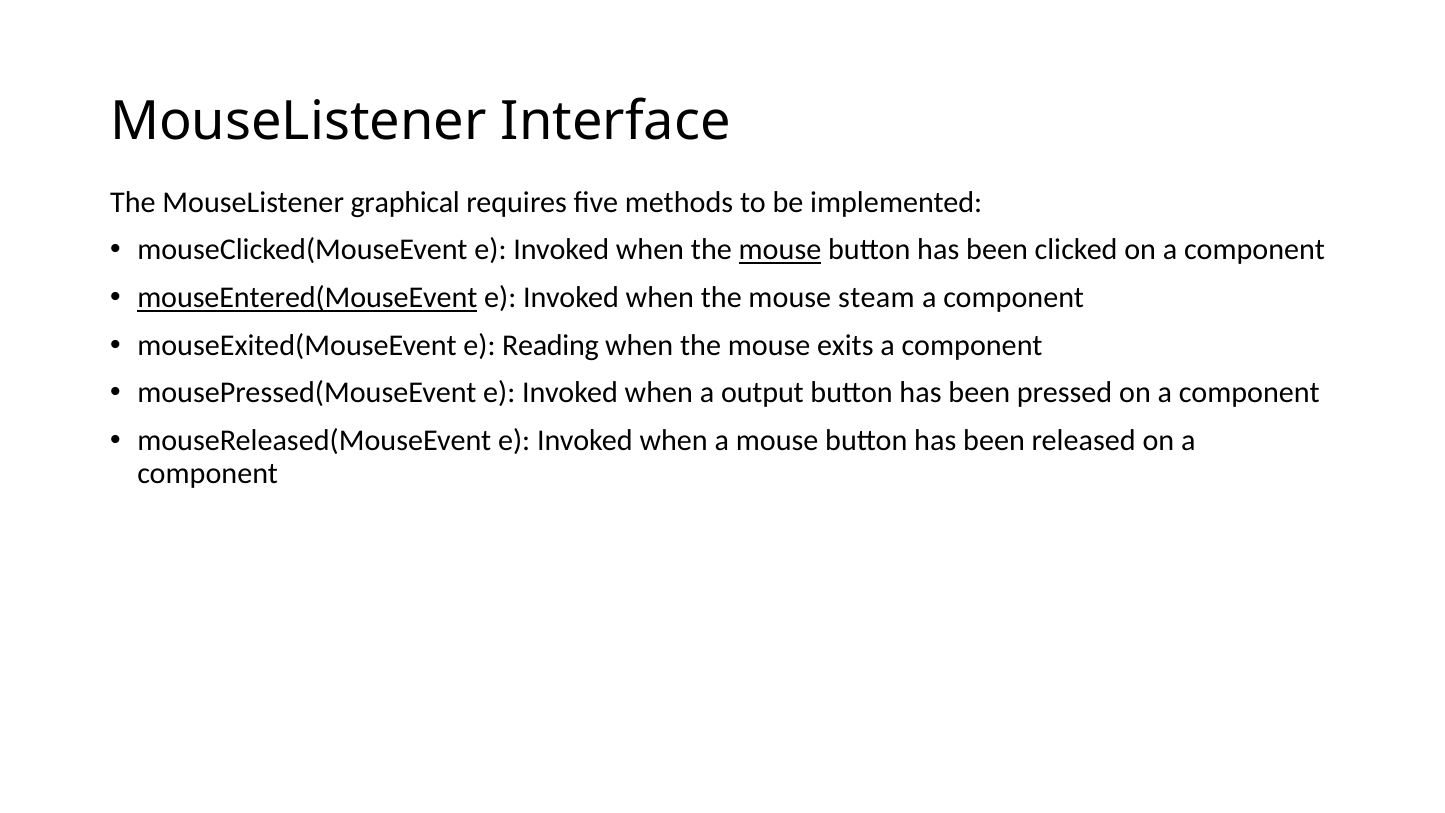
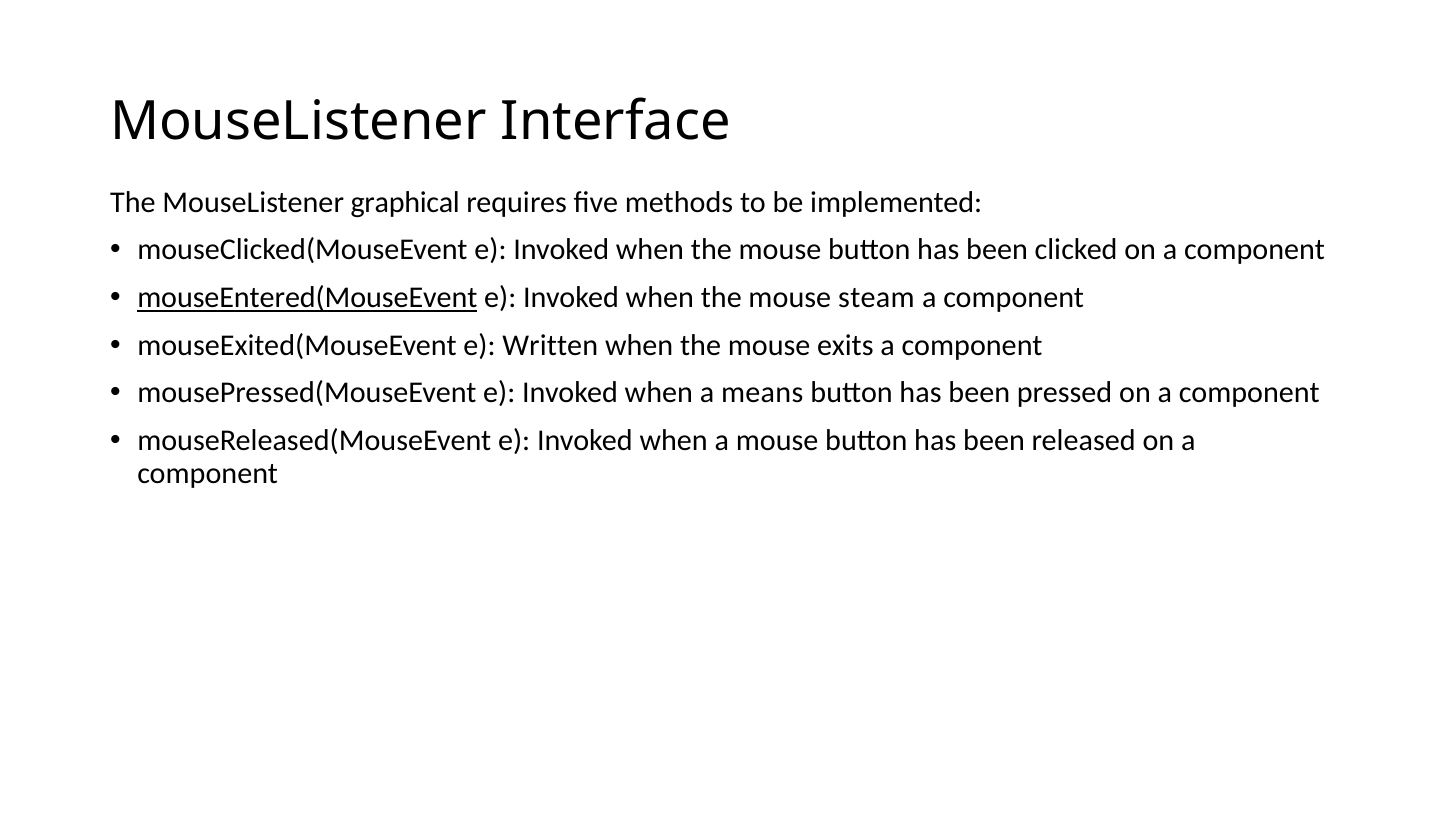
mouse underline: present -> none (780, 250)
Reading: Reading -> Written (550, 345)
output: output -> means (762, 393)
